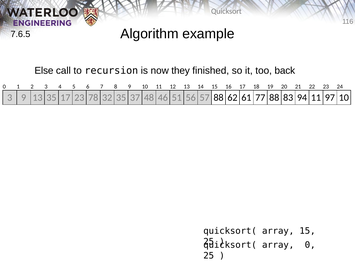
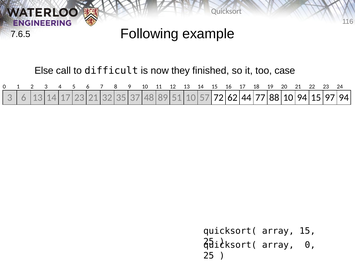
Algorithm: Algorithm -> Following (150, 34)
recursion: recursion -> difficult (111, 71)
back: back -> case (285, 71)
3 9: 9 -> 6 (24, 97)
35: 35 -> 14 (51, 97)
23 78: 78 -> 21 (93, 97)
46: 46 -> 89 (163, 97)
51 56: 56 -> 10 (191, 97)
57 88: 88 -> 72 (219, 97)
61: 61 -> 44 (246, 97)
88 83: 83 -> 10 (288, 97)
94 11: 11 -> 15 (316, 97)
97 10: 10 -> 94 (344, 97)
